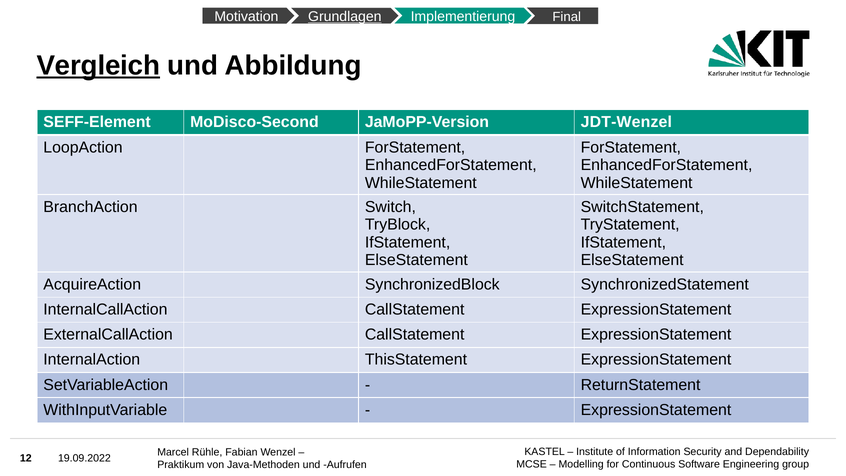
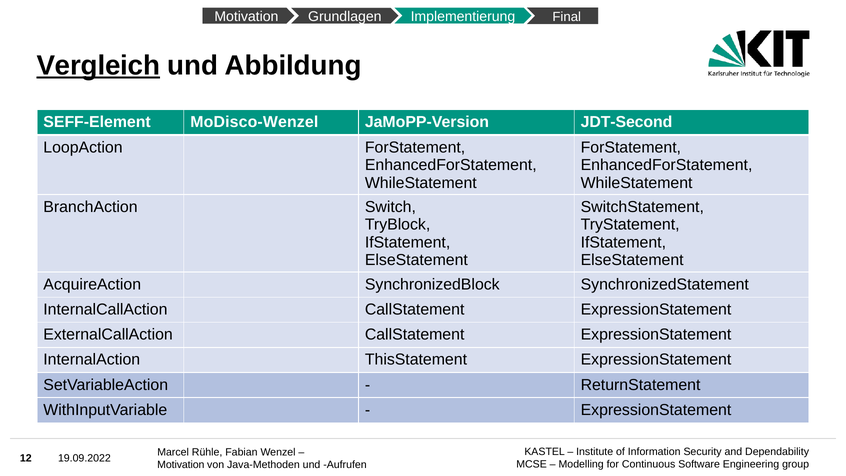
Grundlagen underline: present -> none (345, 17)
MoDisco-Second: MoDisco-Second -> MoDisco-Wenzel (254, 122)
JDT-Wenzel: JDT-Wenzel -> JDT-Second (626, 122)
Praktikum: Praktikum -> Motivation (181, 465)
